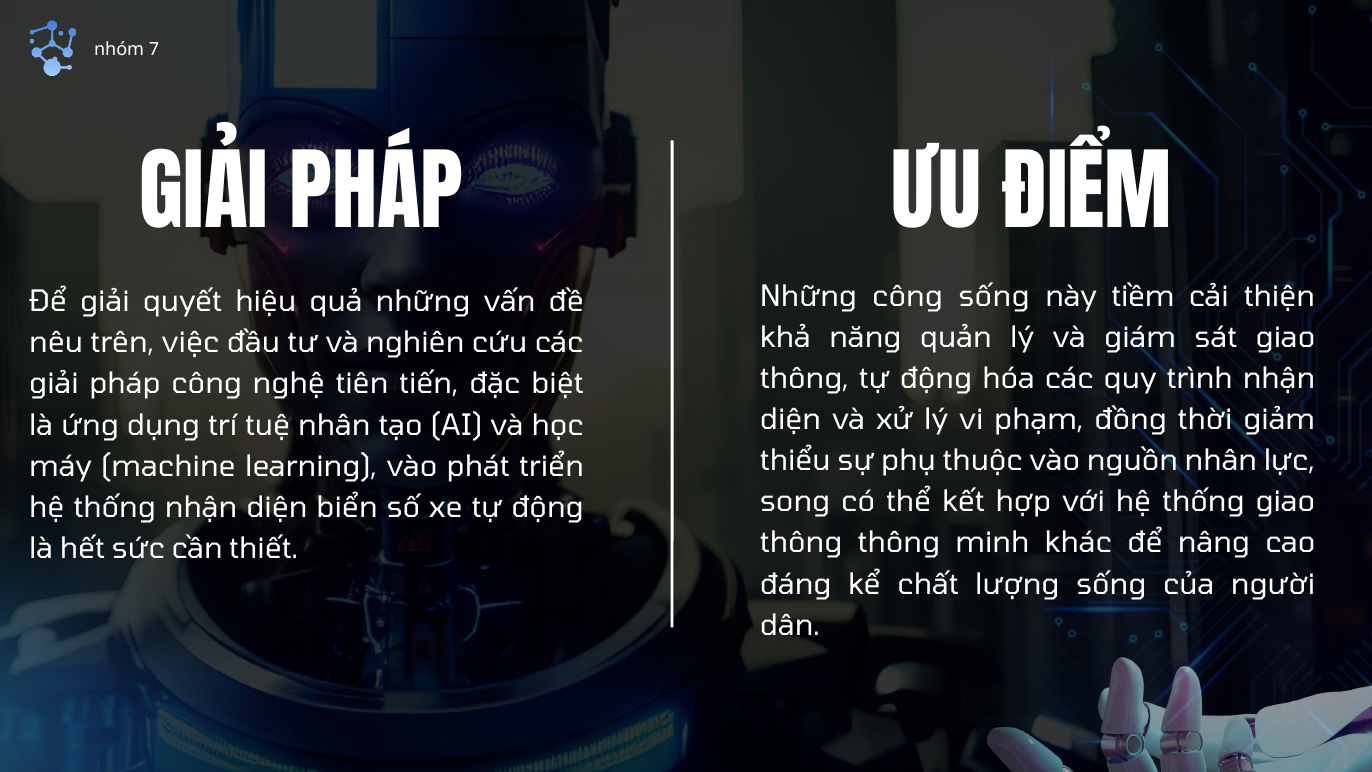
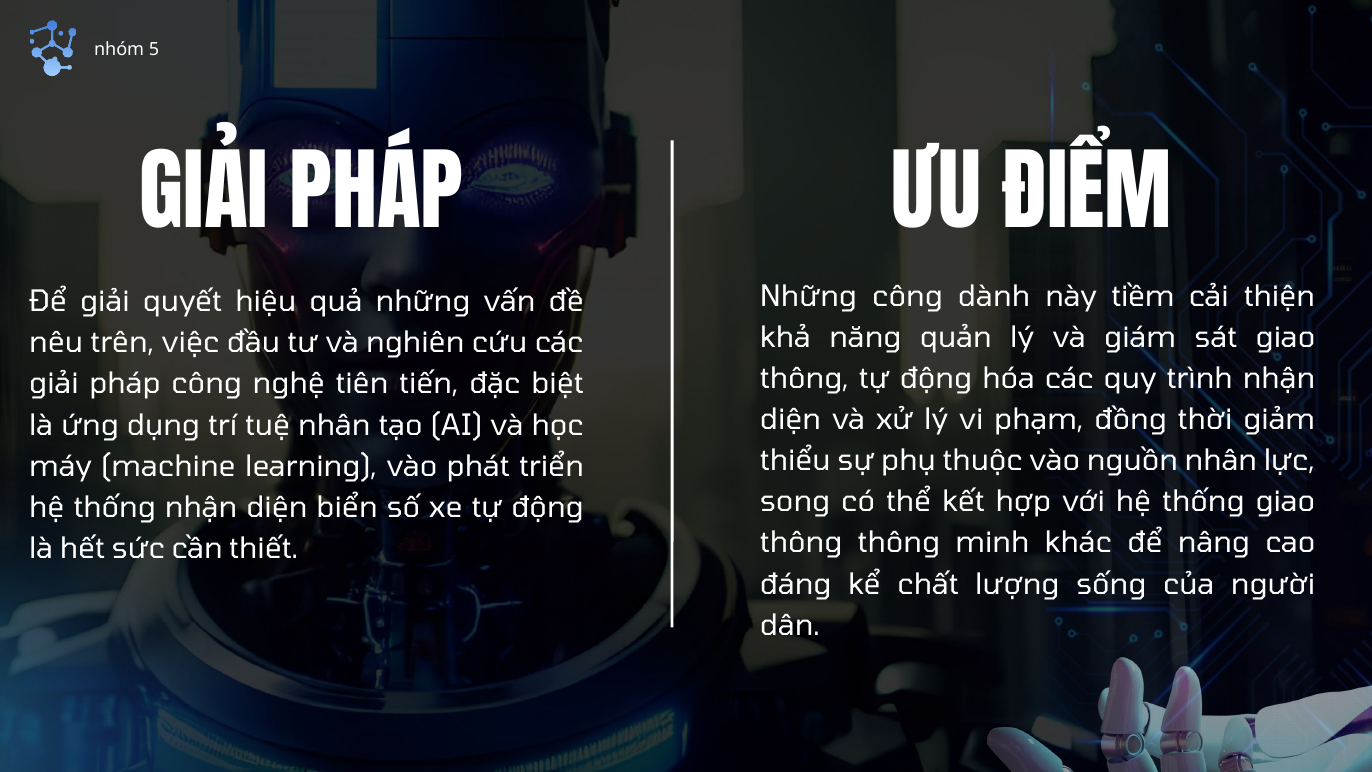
7: 7 -> 5 (154, 50)
công sống: sống -> dành (994, 296)
